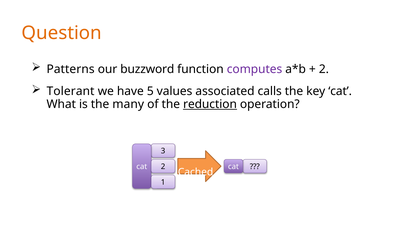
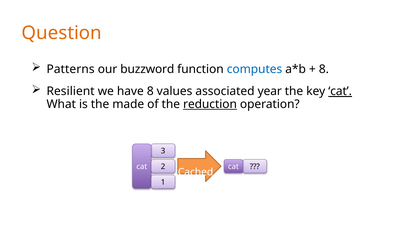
computes colour: purple -> blue (255, 69)
2: 2 -> 8 (324, 69)
Tolerant: Tolerant -> Resilient (71, 91)
have 5: 5 -> 8 (150, 91)
calls: calls -> year (270, 91)
cat underline: none -> present (340, 91)
many: many -> made (128, 104)
